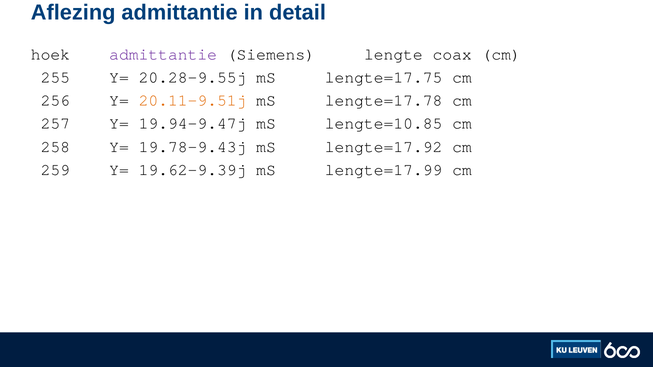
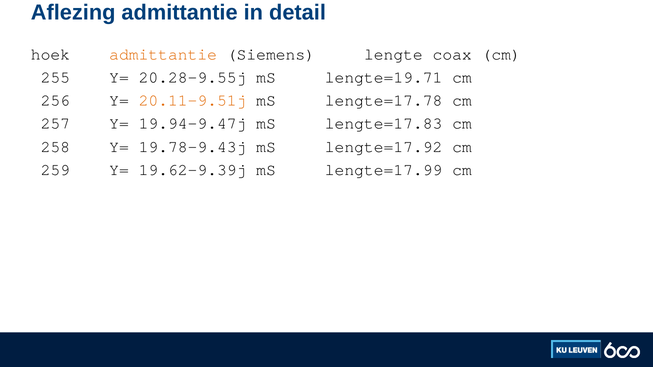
admittantie colour: purple -> orange (163, 54)
lengte=17.75: lengte=17.75 -> lengte=19.71 (384, 77)
lengte=10.85: lengte=10.85 -> lengte=17.83 (384, 124)
